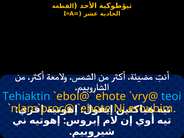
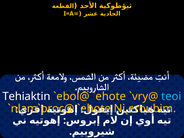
Tehiaktin colour: light blue -> white (26, 96)
